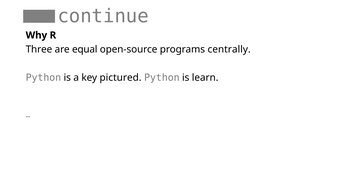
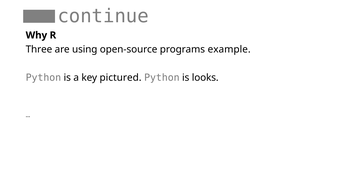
equal: equal -> using (85, 49)
centrally: centrally -> example (229, 49)
learn: learn -> looks (205, 77)
